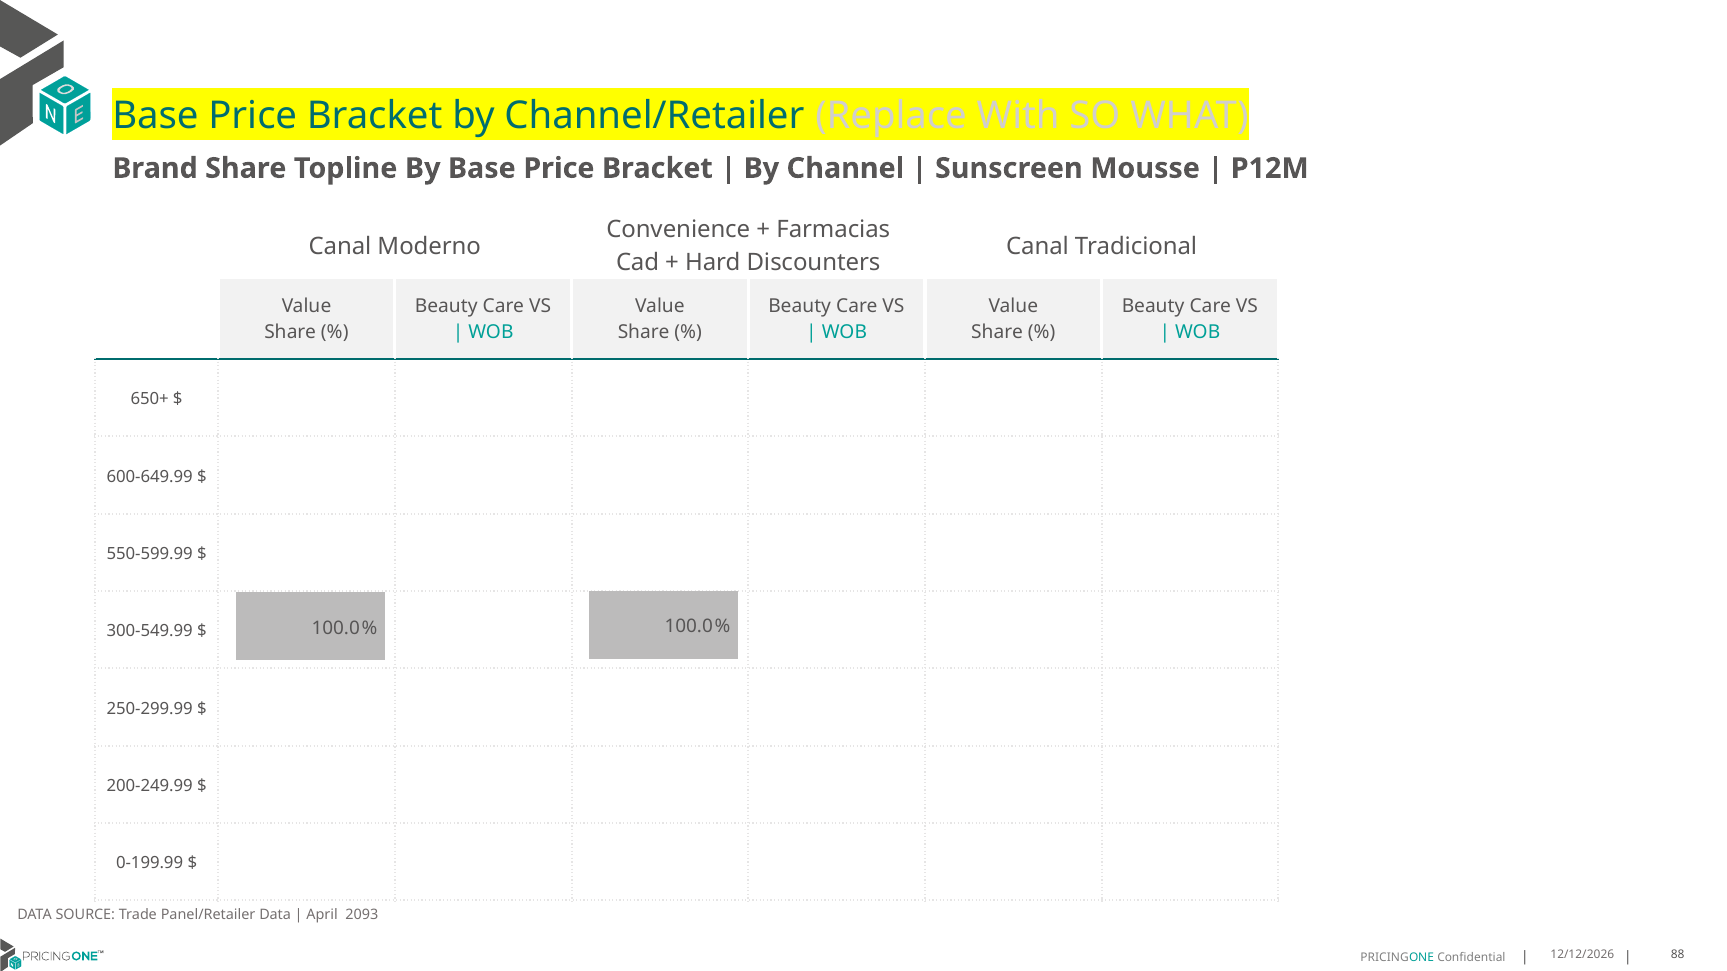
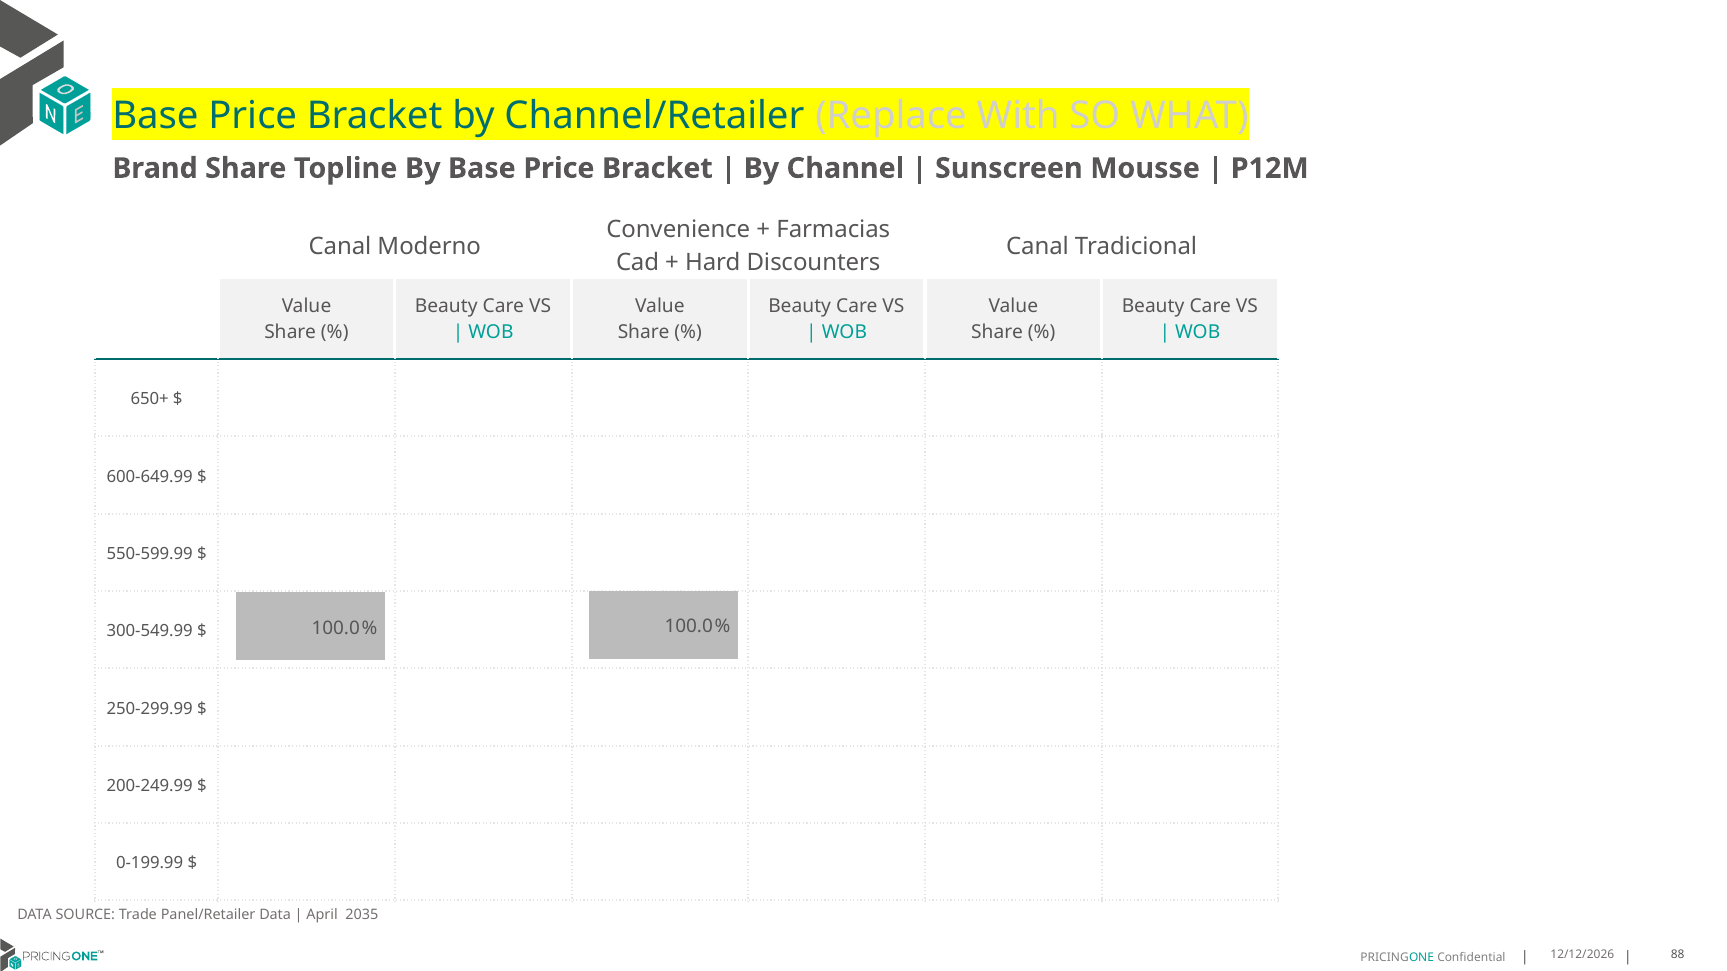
2093: 2093 -> 2035 (362, 915)
